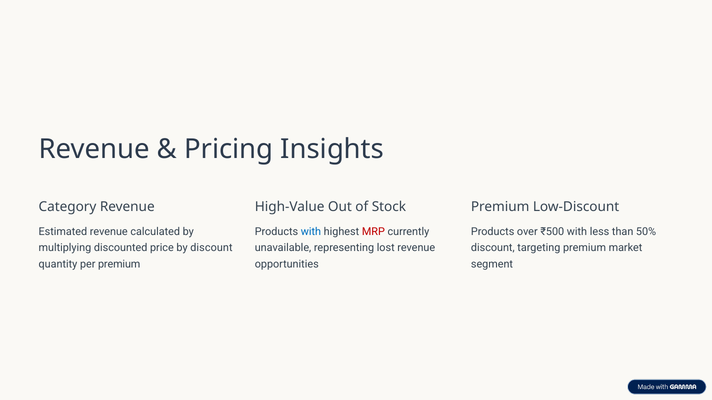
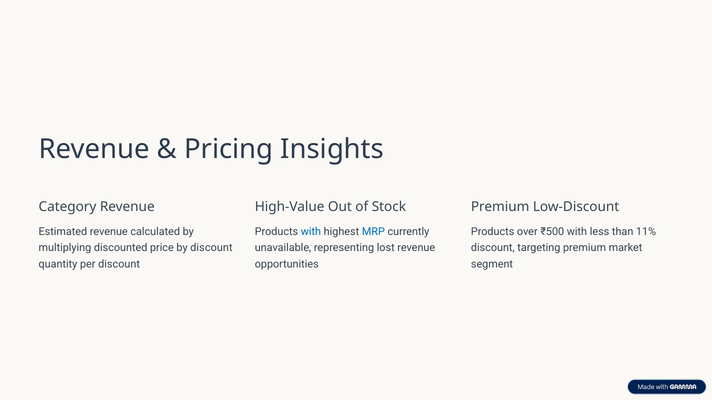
MRP colour: red -> blue (373, 232)
50%: 50% -> 11% (646, 232)
per premium: premium -> discount (119, 265)
